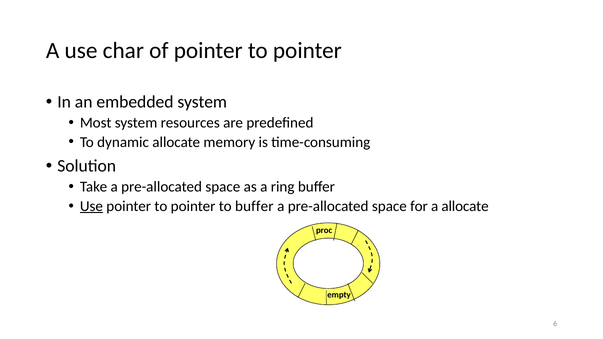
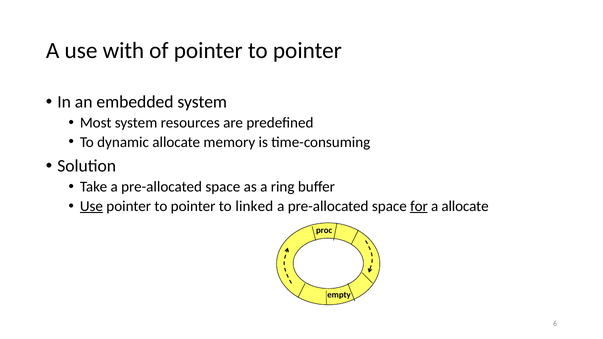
char: char -> with (123, 51)
to buffer: buffer -> linked (254, 206)
for underline: none -> present (419, 206)
